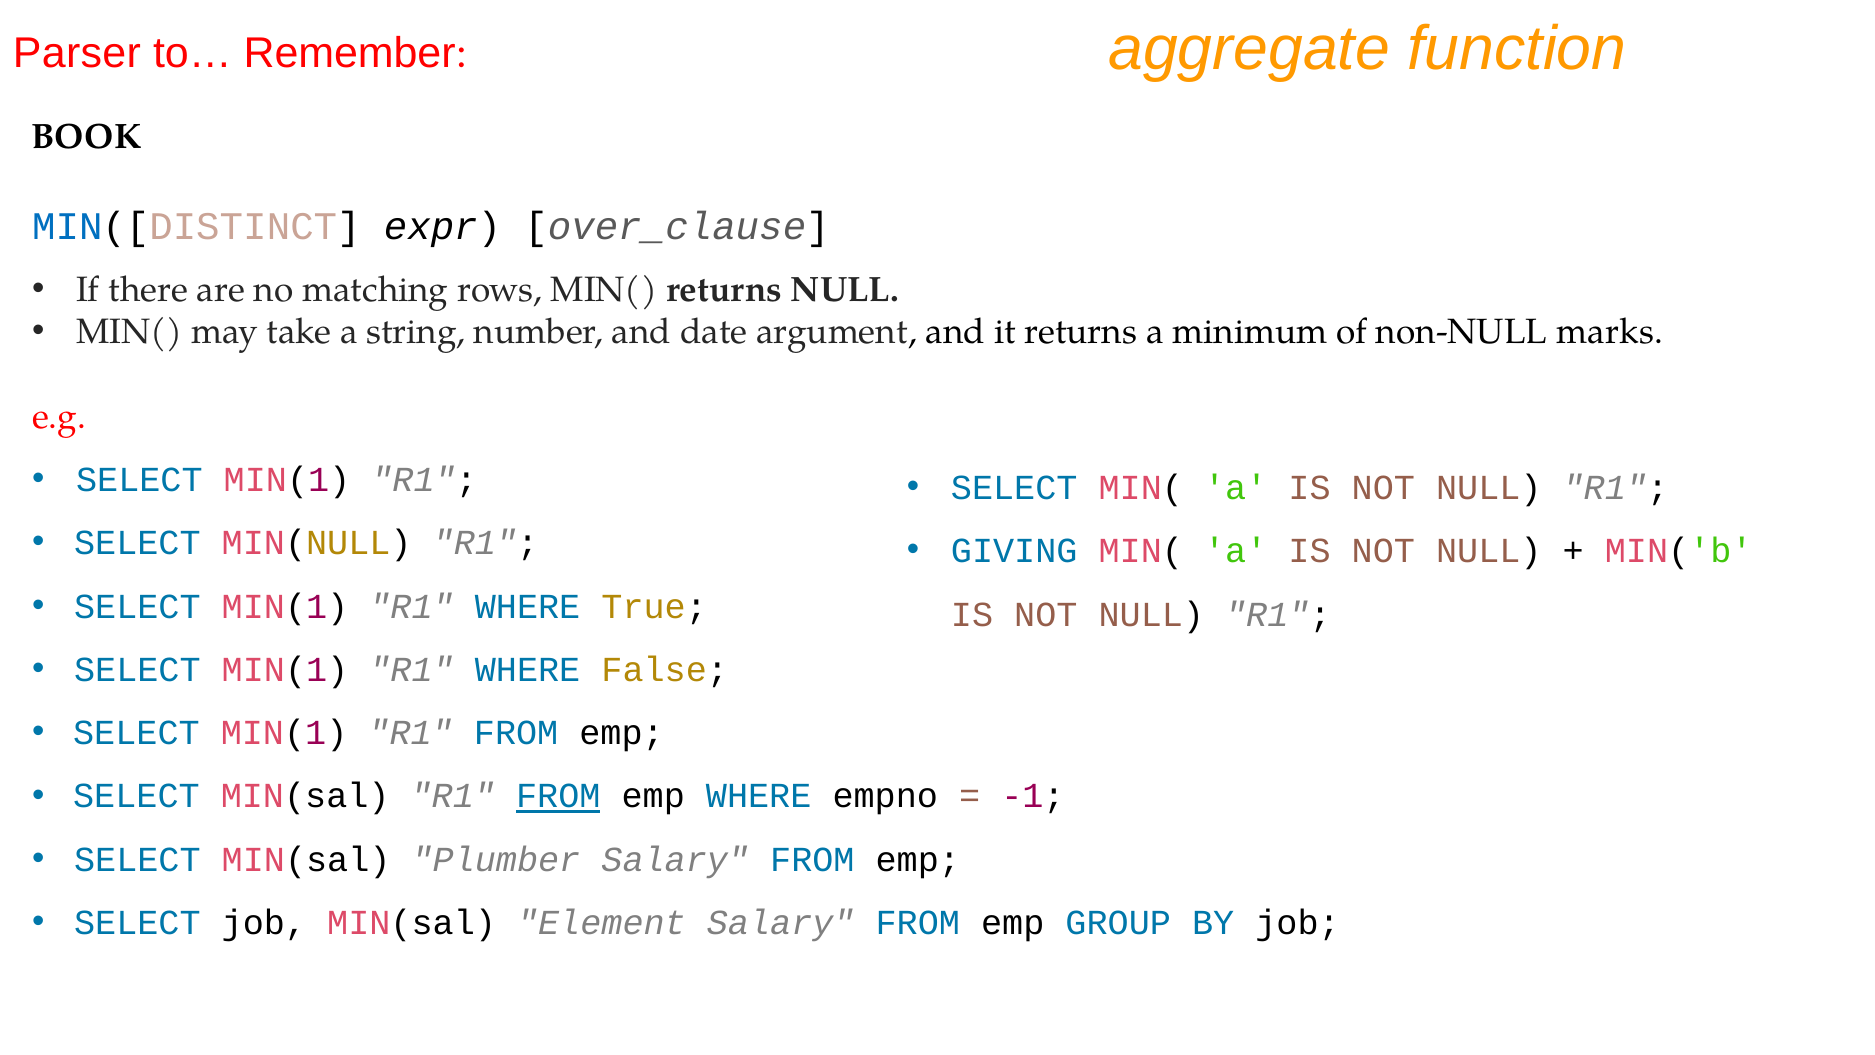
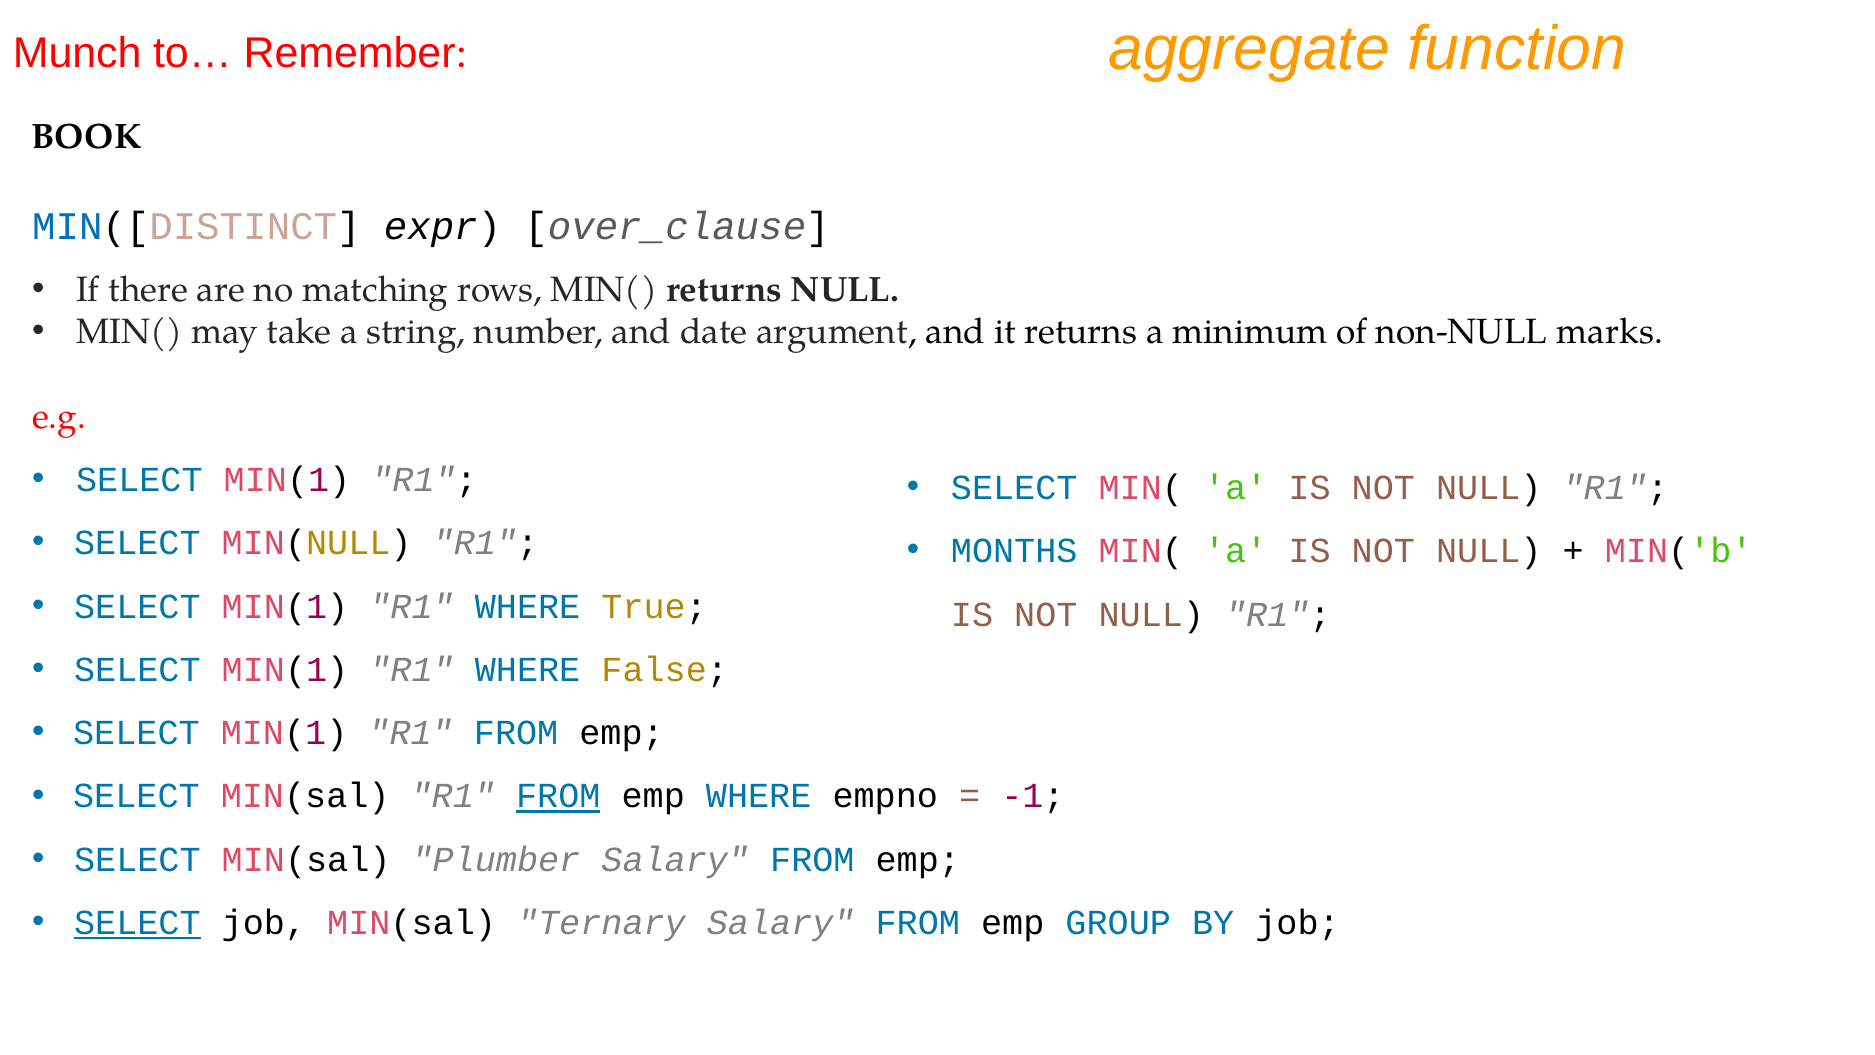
Parser: Parser -> Munch (77, 54)
GIVING: GIVING -> MONTHS (1014, 551)
SELECT underline: none -> present (137, 923)
Element: Element -> Ternary (601, 923)
